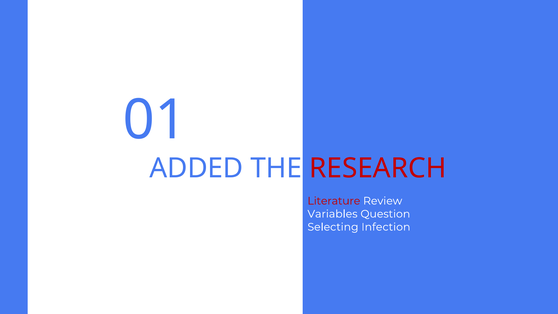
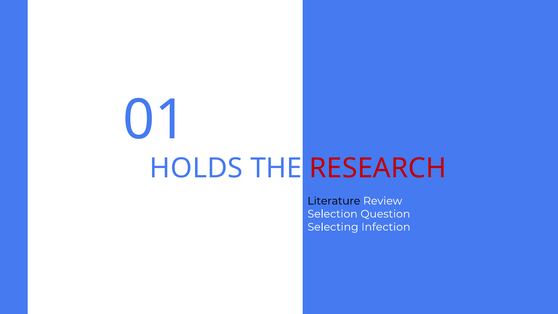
ADDED: ADDED -> HOLDS (196, 168)
Literature colour: red -> black (334, 201)
Variables: Variables -> Selection (333, 214)
